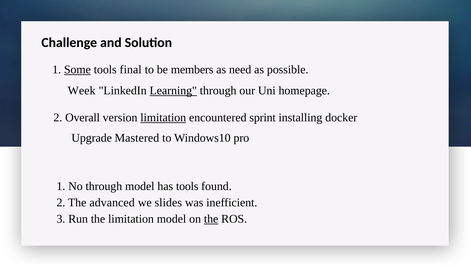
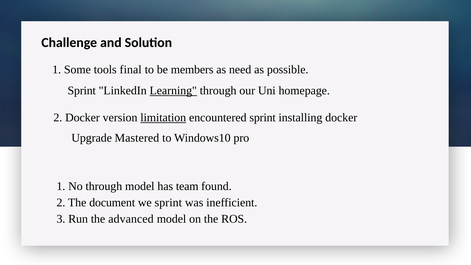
Some underline: present -> none (77, 70)
Week: Week -> Sprint (82, 90)
2 Overall: Overall -> Docker (83, 118)
has tools: tools -> team (187, 186)
advanced: advanced -> document (112, 203)
we slides: slides -> sprint (168, 203)
the limitation: limitation -> advanced (131, 219)
the underline: present -> none (211, 219)
